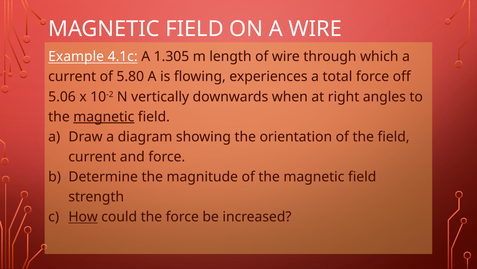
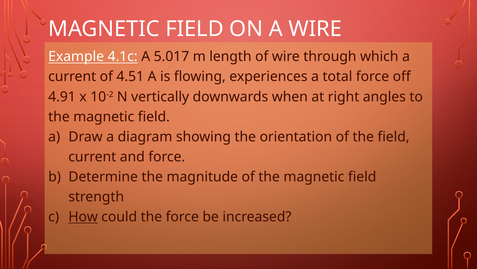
1.305: 1.305 -> 5.017 (171, 57)
5.80: 5.80 -> 4.51 (130, 77)
5.06: 5.06 -> 4.91 (62, 96)
magnetic underline: present -> none (104, 116)
